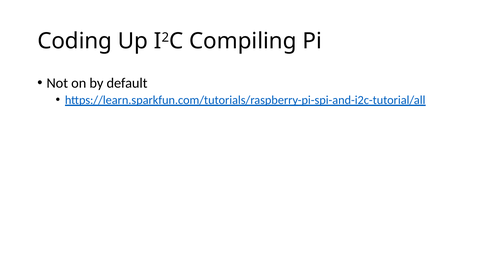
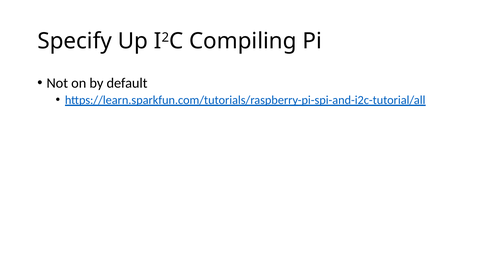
Coding: Coding -> Specify (75, 41)
